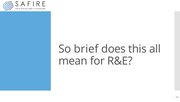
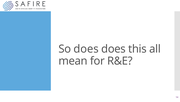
So brief: brief -> does (86, 49)
